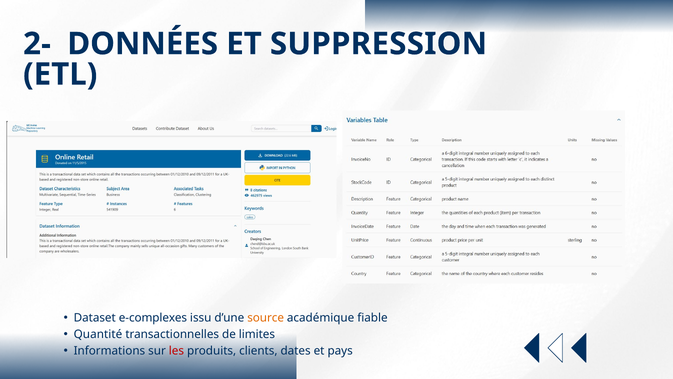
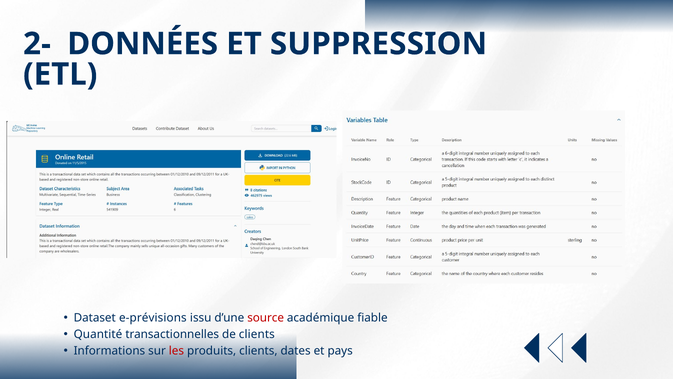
e-complexes: e-complexes -> e-prévisions (153, 318)
source colour: orange -> red (266, 318)
de limites: limites -> clients (257, 334)
